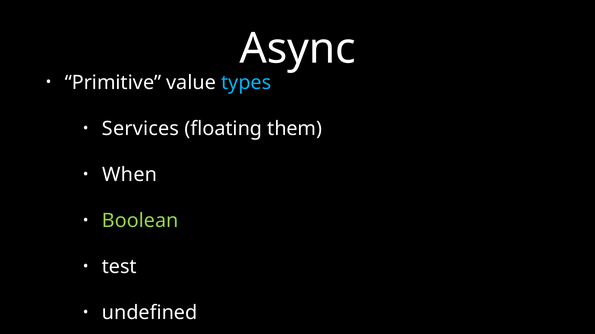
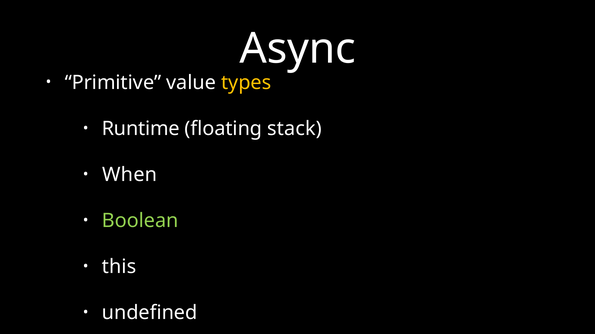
types colour: light blue -> yellow (246, 83)
Services: Services -> Runtime (141, 129)
them: them -> stack (295, 129)
test: test -> this (119, 267)
